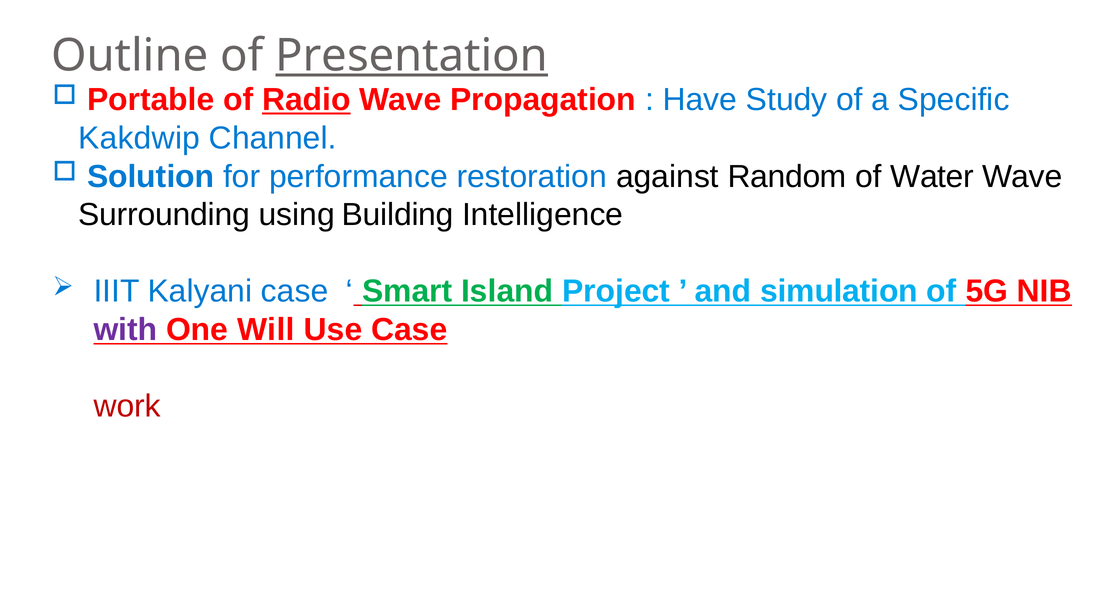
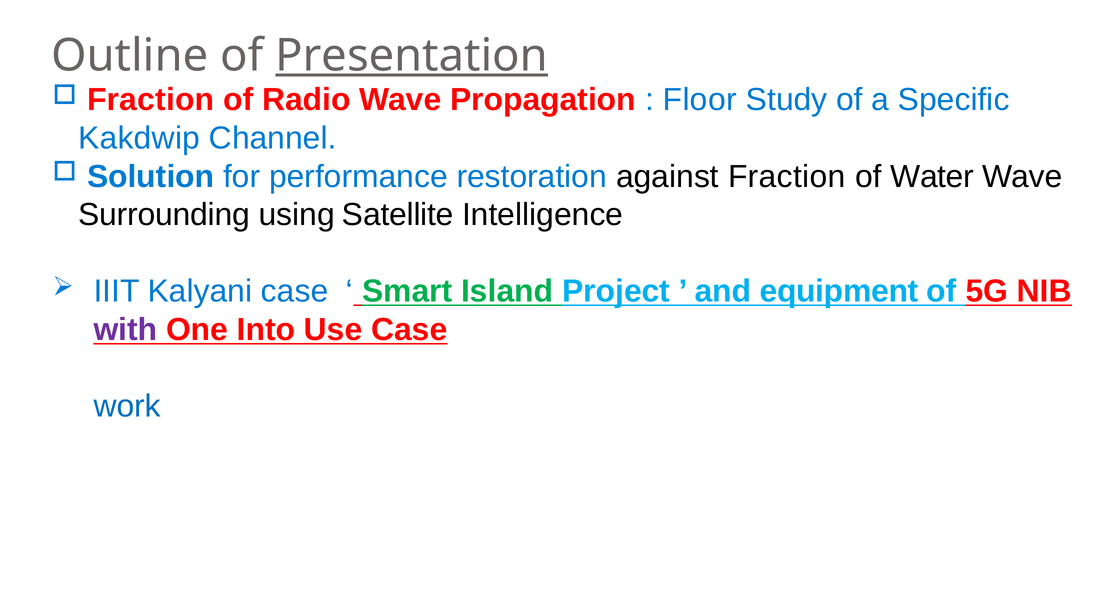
Portable: Portable -> Fraction (151, 100)
Radio underline: present -> none (306, 100)
Have: Have -> Floor (700, 100)
against Random: Random -> Fraction (787, 177)
Building: Building -> Satellite (398, 215)
simulation: simulation -> equipment (839, 292)
Will: Will -> Into (266, 330)
work colour: red -> blue (127, 406)
